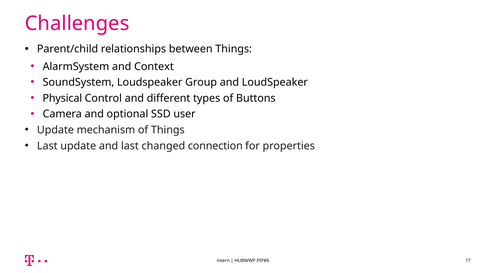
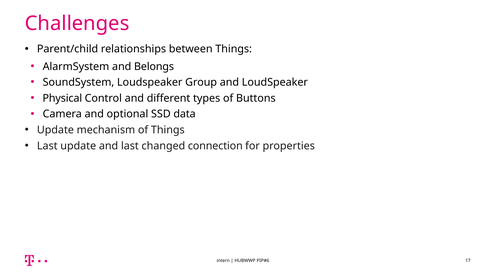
Context: Context -> Belongs (154, 67)
user: user -> data (185, 114)
